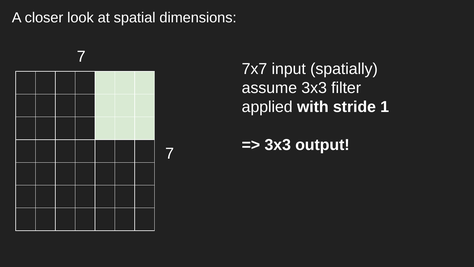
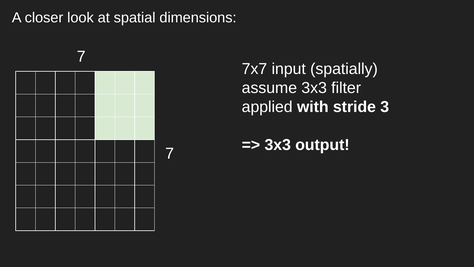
1: 1 -> 3 (385, 107)
